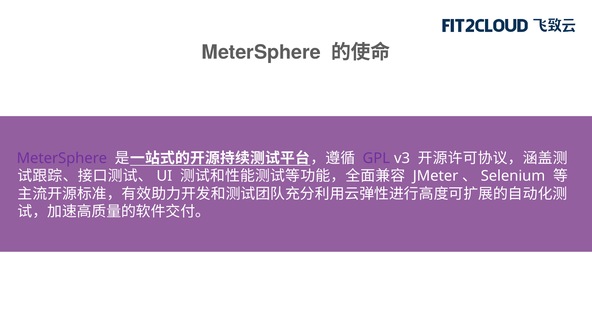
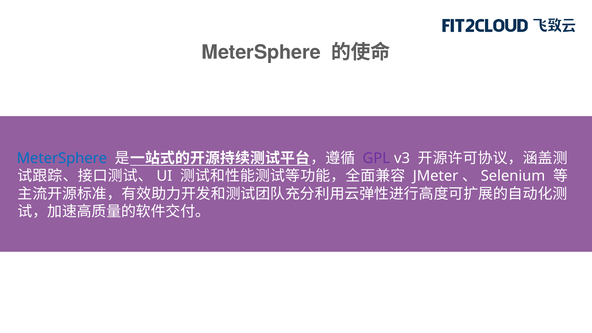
MeterSphere colour: purple -> blue (62, 158)
